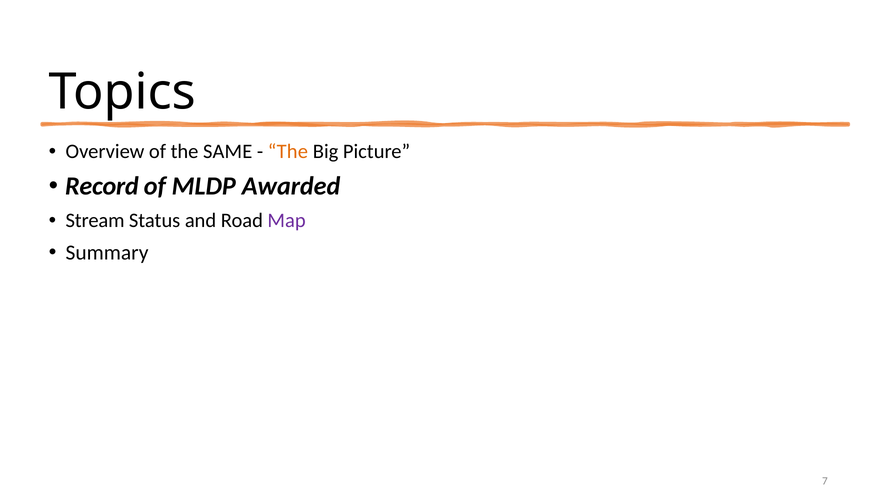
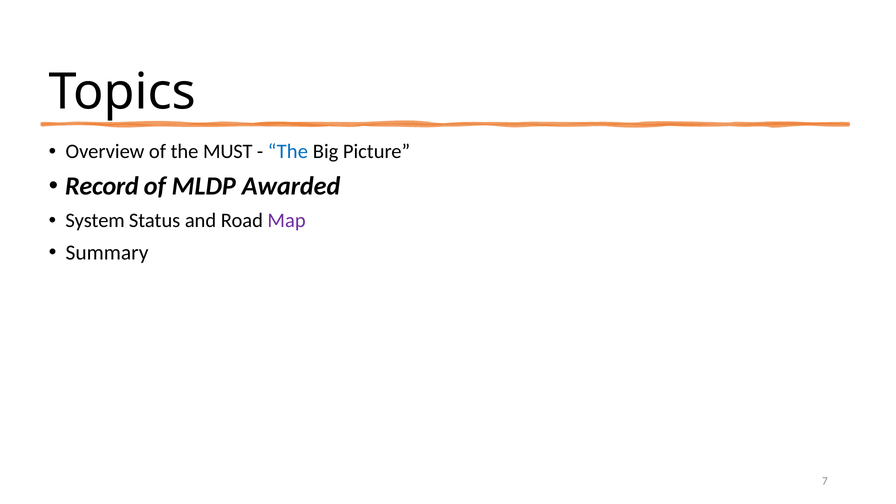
SAME: SAME -> MUST (228, 152)
The colour: orange -> blue (288, 152)
Stream: Stream -> System (95, 221)
